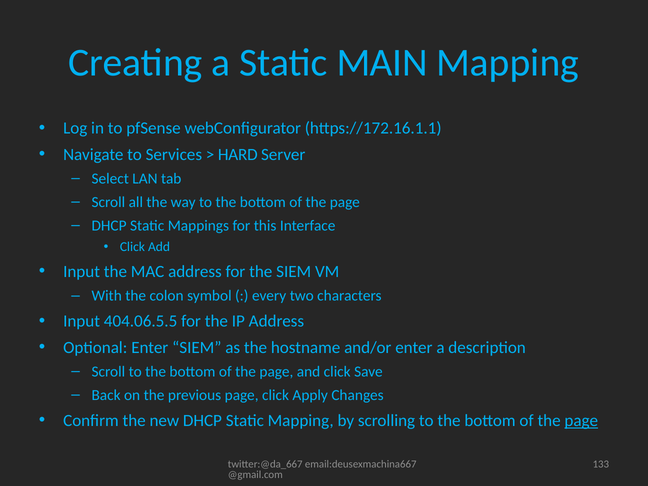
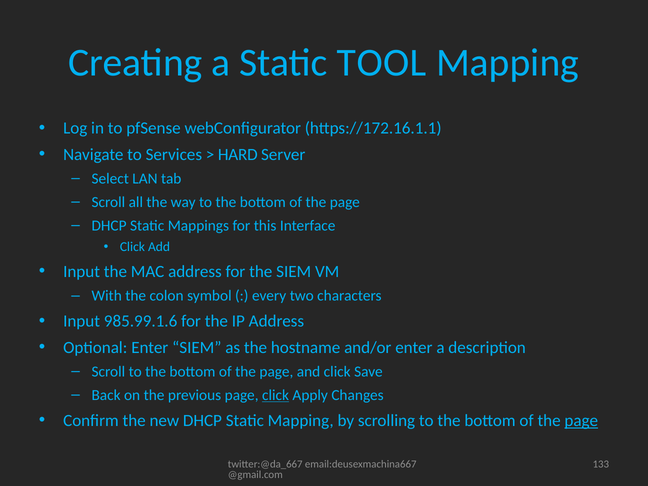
MAIN: MAIN -> TOOL (382, 63)
404.06.5.5: 404.06.5.5 -> 985.99.1.6 (141, 321)
click underline: none -> present (276, 395)
